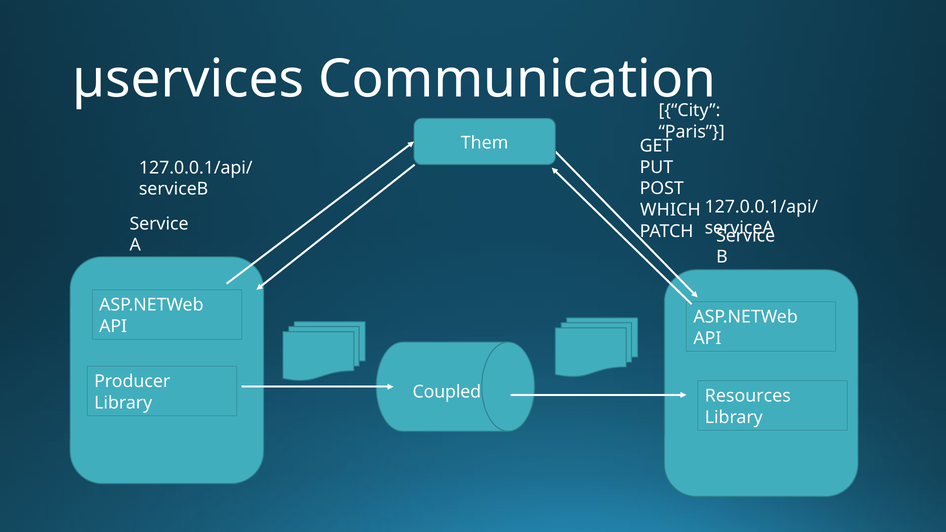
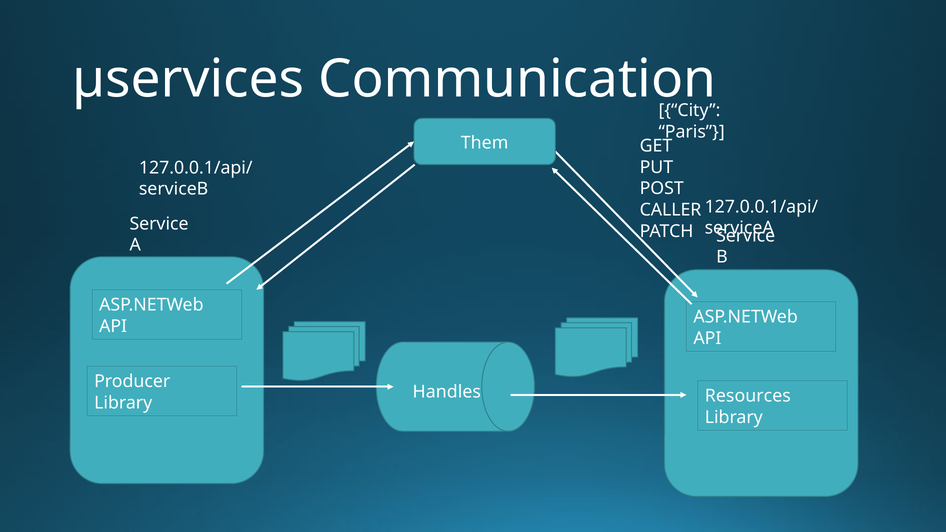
WHICH: WHICH -> CALLER (671, 210)
Coupled: Coupled -> Handles (447, 392)
